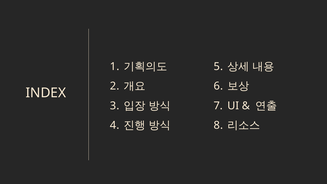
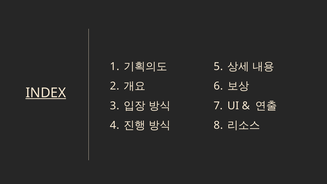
INDEX underline: none -> present (46, 93)
